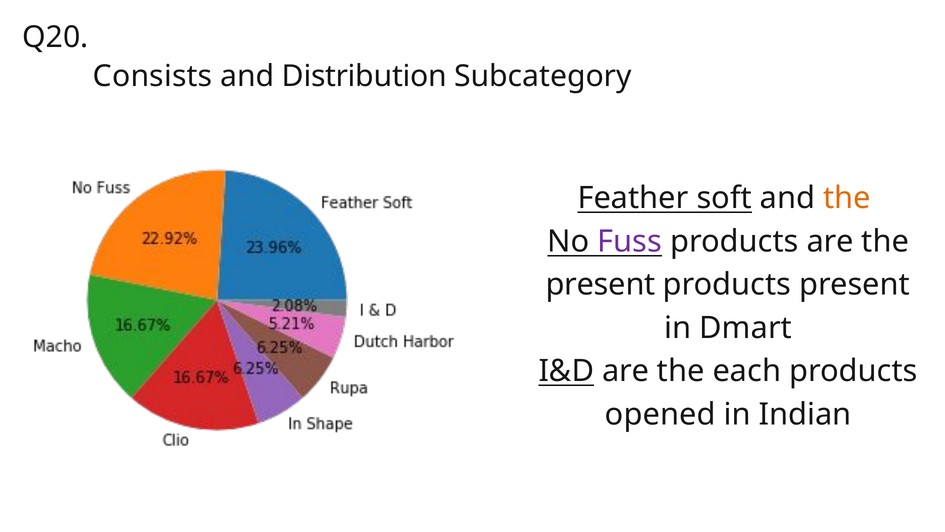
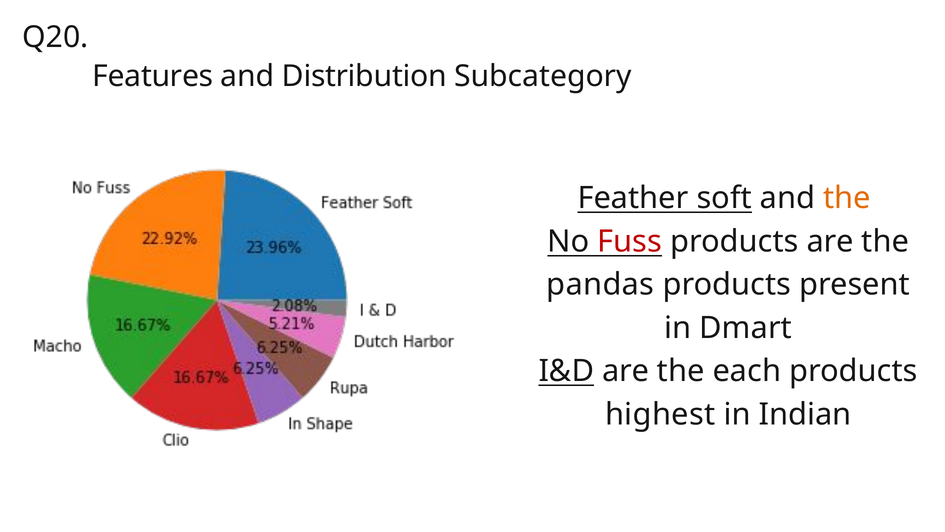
Consists: Consists -> Features (153, 76)
Fuss colour: purple -> red (630, 241)
present: present -> pandas (600, 284)
opened: opened -> highest (660, 414)
